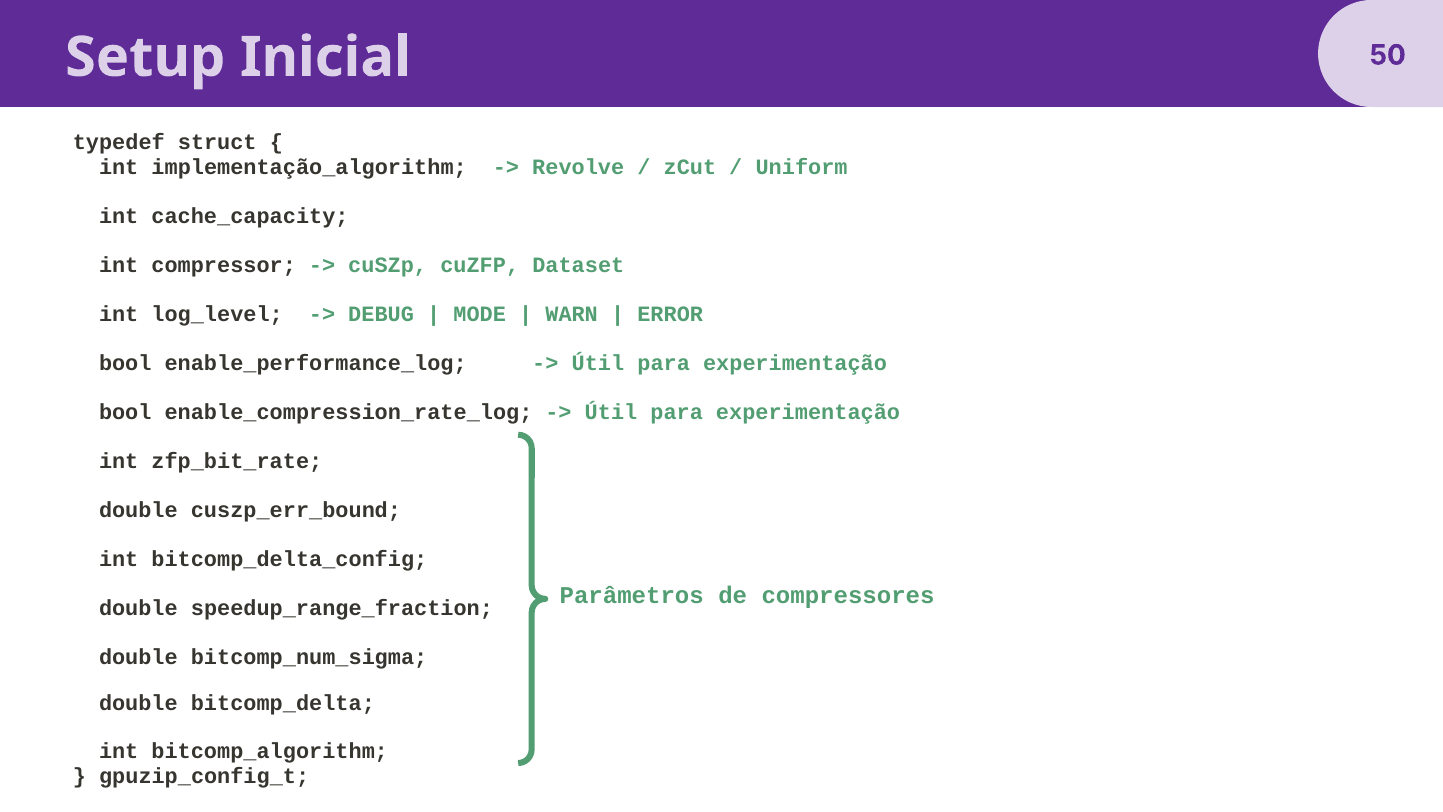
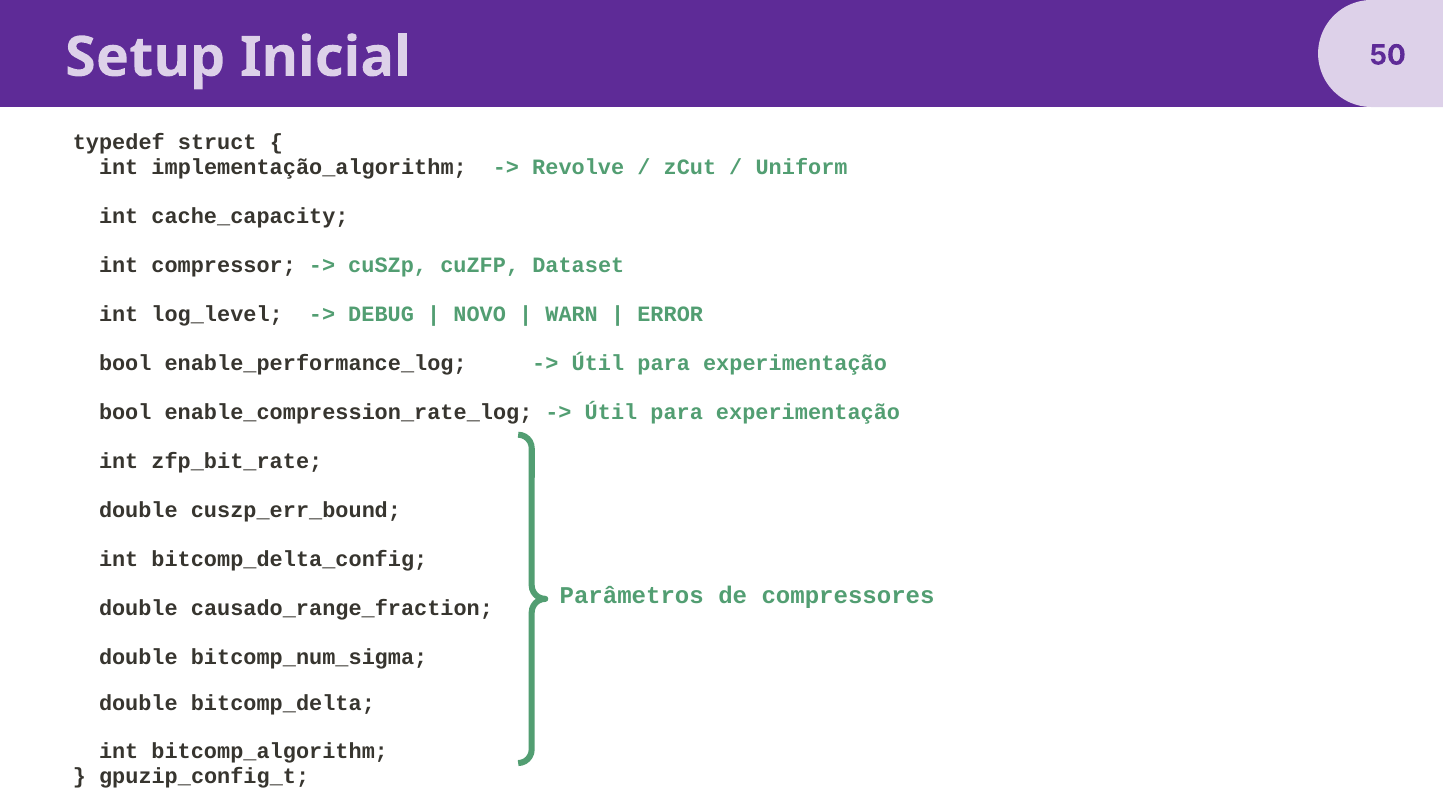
MODE: MODE -> NOVO (480, 314)
speedup_range_fraction: speedup_range_fraction -> causado_range_fraction (342, 608)
